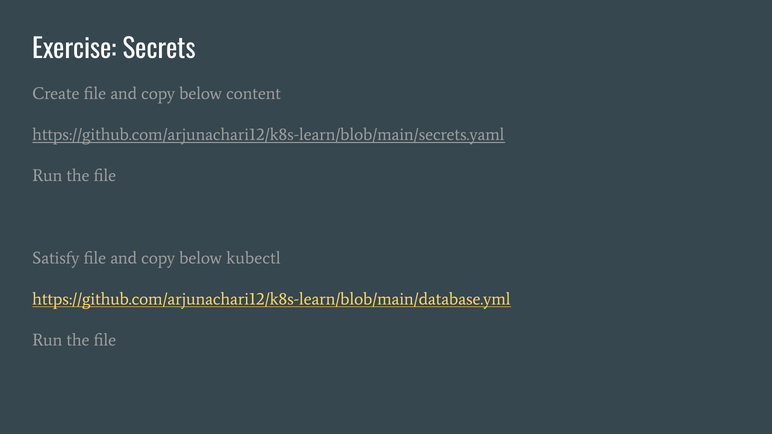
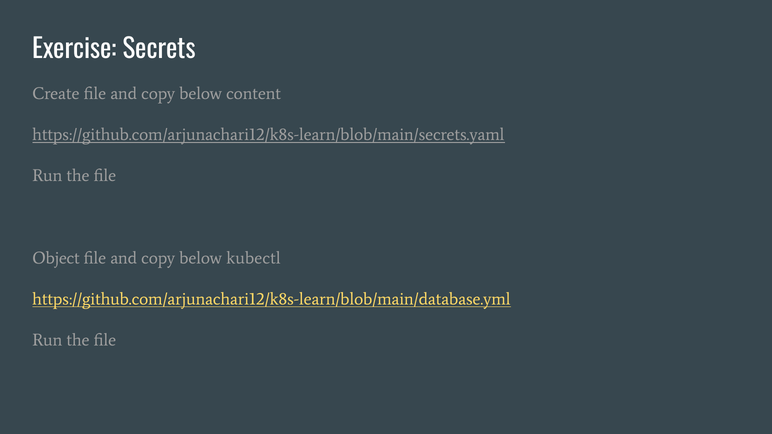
Satisfy: Satisfy -> Object (56, 258)
